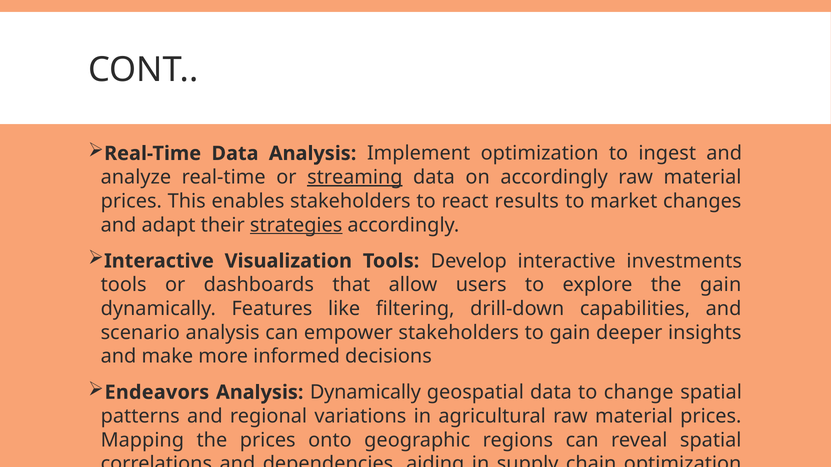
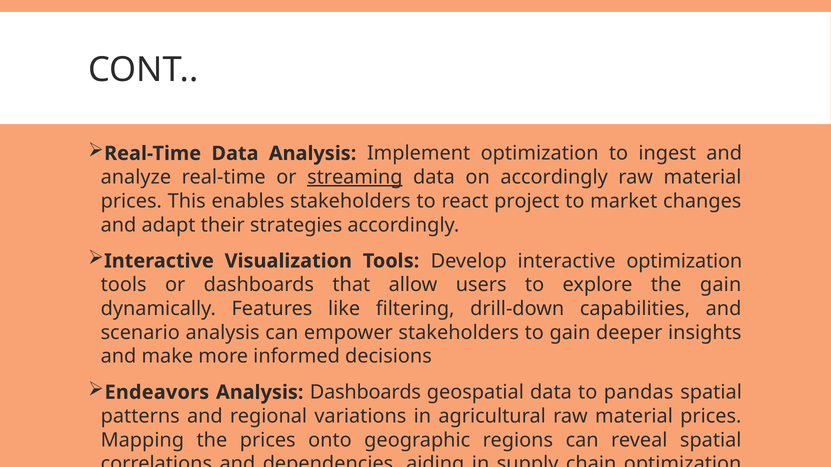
results: results -> project (527, 201)
strategies underline: present -> none (296, 225)
interactive investments: investments -> optimization (684, 261)
Analysis Dynamically: Dynamically -> Dashboards (365, 393)
change: change -> pandas (639, 393)
